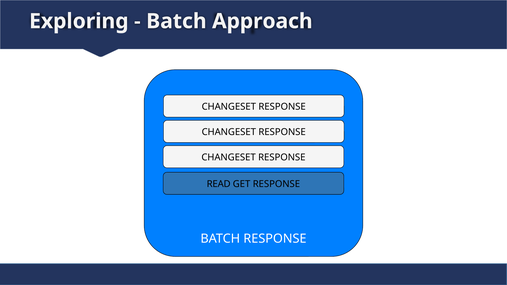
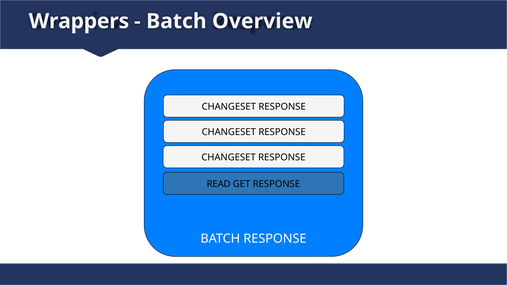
Exploring: Exploring -> Wrappers (79, 21)
Approach: Approach -> Overview (262, 21)
